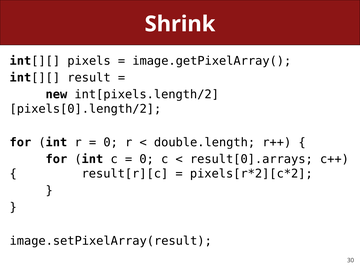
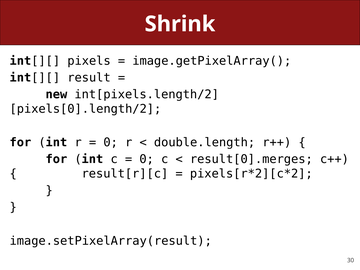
result[0].arrays: result[0].arrays -> result[0].merges (251, 159)
